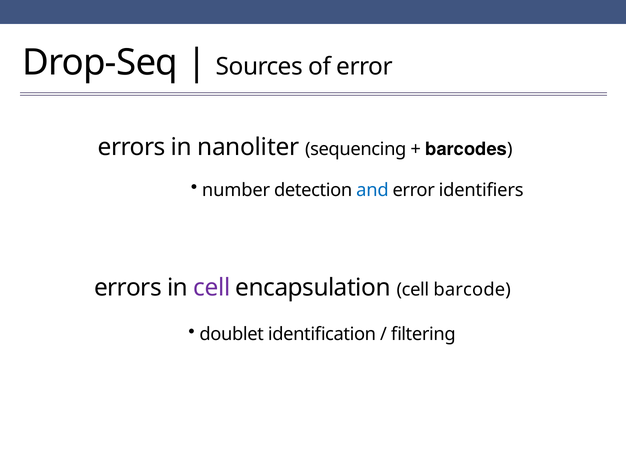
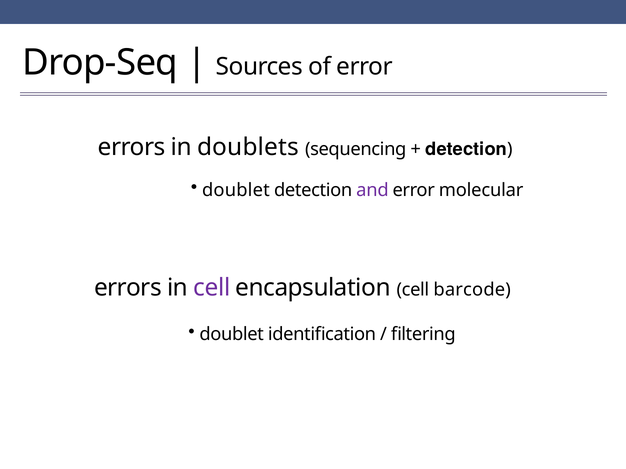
nanoliter: nanoliter -> doublets (248, 147)
barcodes: barcodes -> detection (466, 149)
number: number -> doublet (236, 190)
and colour: blue -> purple (372, 190)
identifiers: identifiers -> molecular (481, 190)
